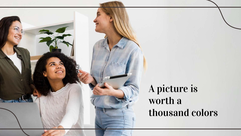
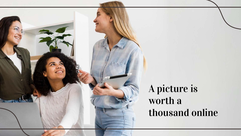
colors: colors -> online (205, 113)
